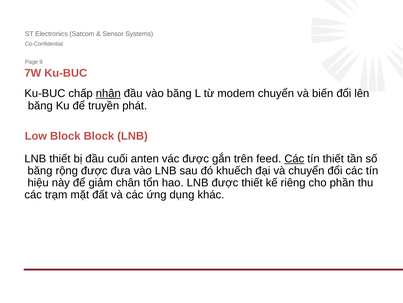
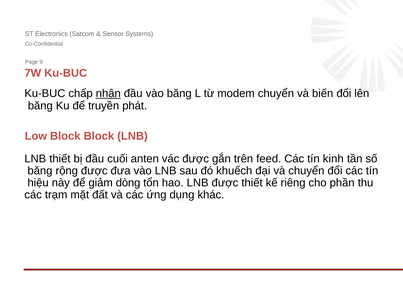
Các underline: present -> none (294, 158)
tín thiết: thiết -> kinh (333, 158)
chân: chân -> dòng (128, 182)
